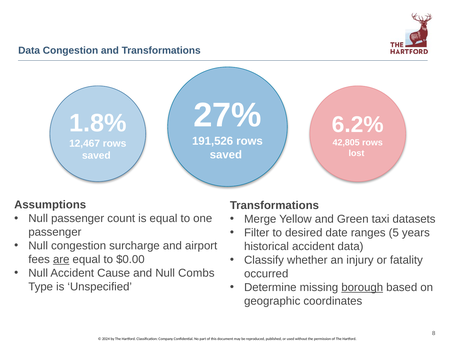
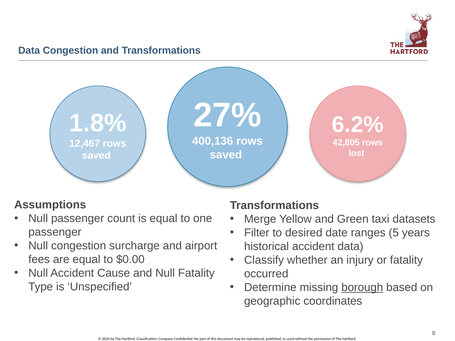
191,526: 191,526 -> 400,136 (213, 141)
are underline: present -> none (61, 260)
Null Combs: Combs -> Fatality (196, 273)
